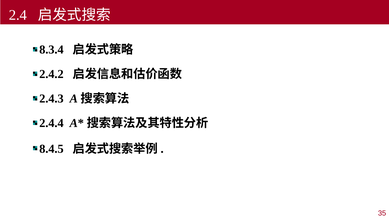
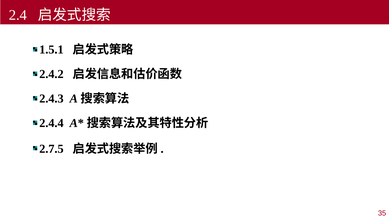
8.3.4: 8.3.4 -> 1.5.1 (51, 50)
8.4.5: 8.4.5 -> 2.7.5 (51, 149)
